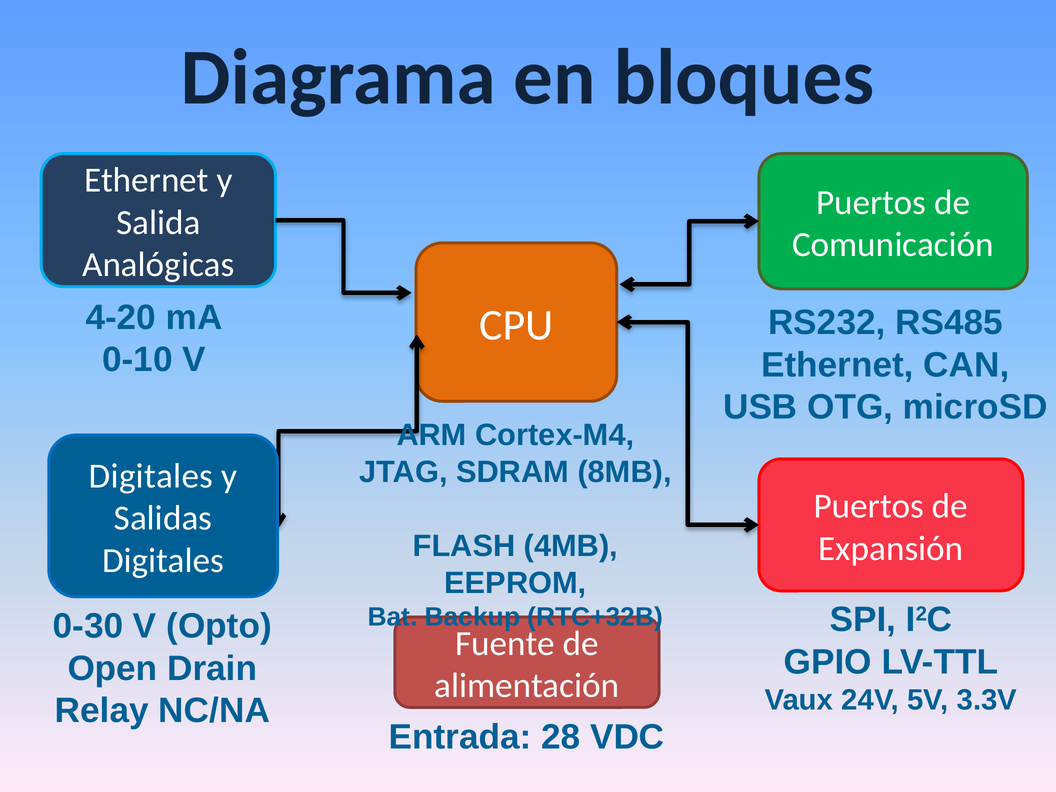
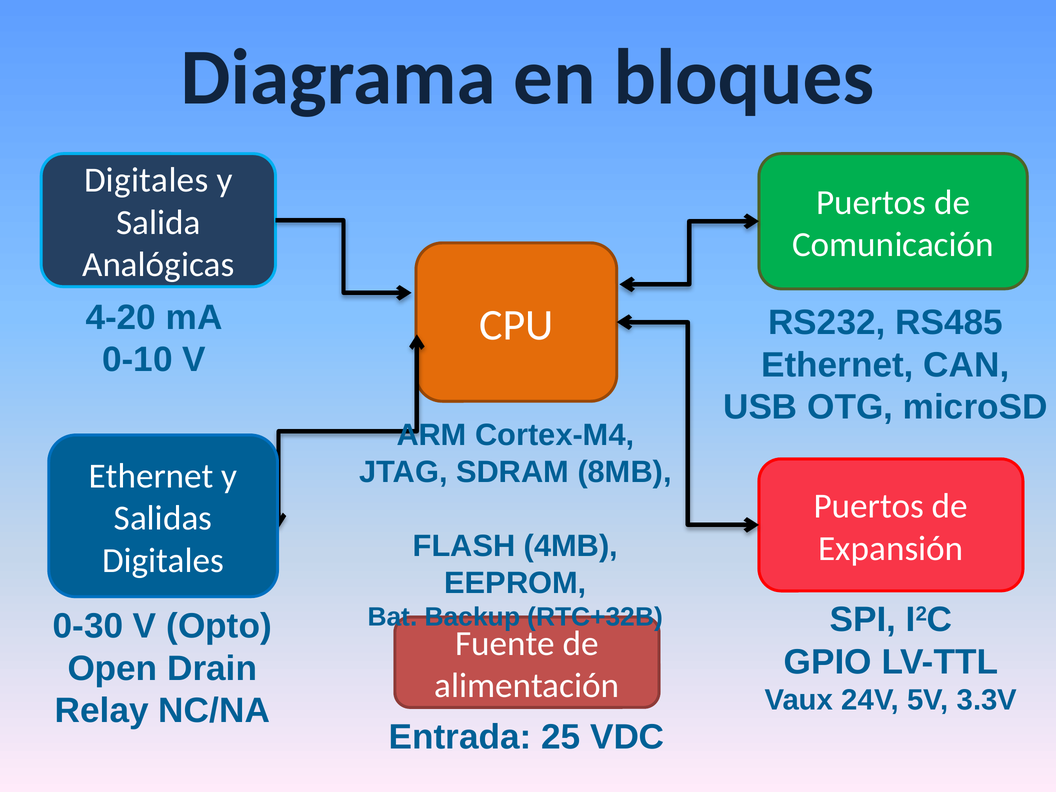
Ethernet: Ethernet -> Digitales (146, 180)
Digitales: Digitales -> Ethernet (151, 476)
28: 28 -> 25 (561, 737)
